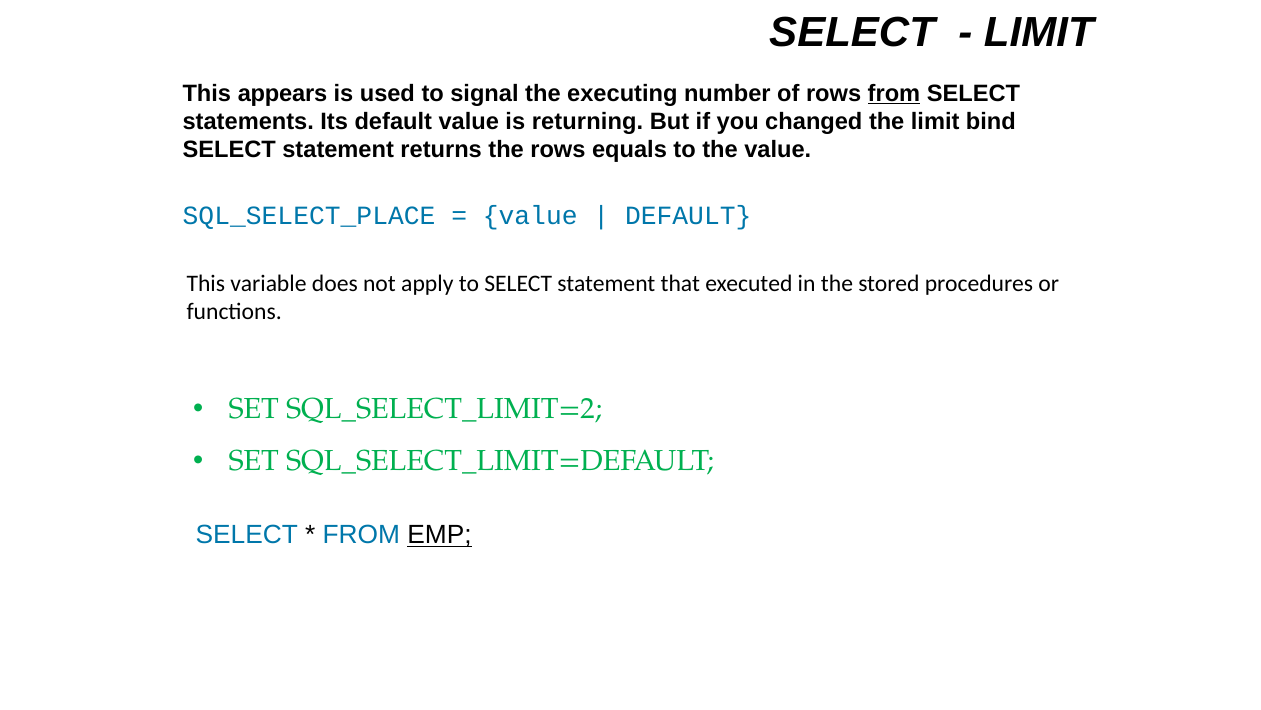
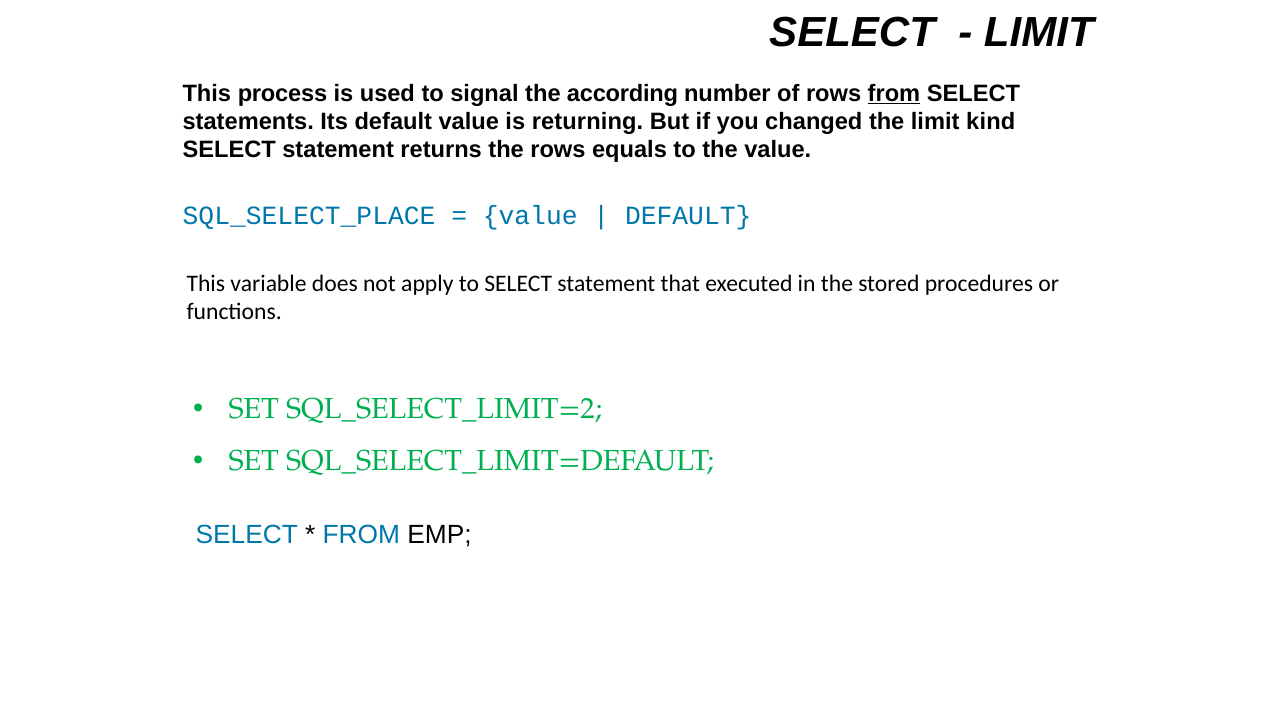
appears: appears -> process (282, 93)
executing: executing -> according (622, 93)
bind: bind -> kind (991, 122)
EMP underline: present -> none (439, 535)
